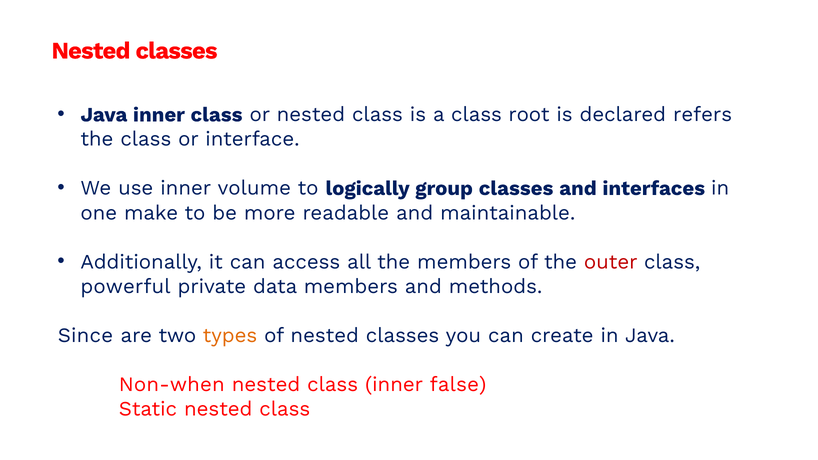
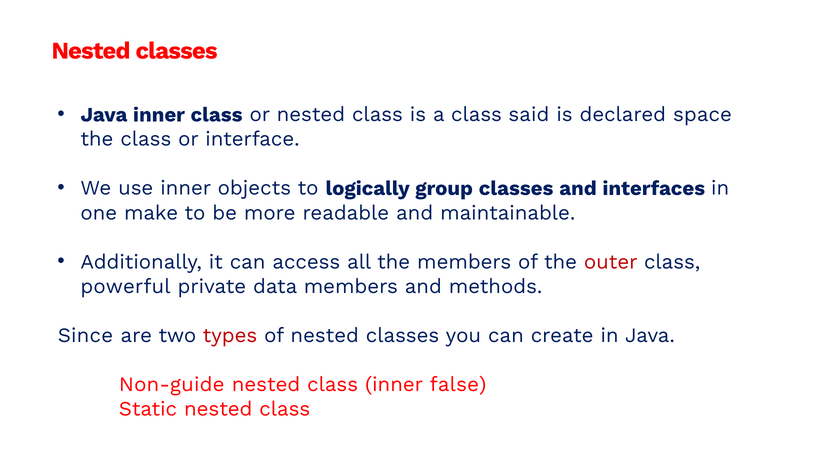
root: root -> said (529, 115)
refers: refers -> space (702, 115)
volume: volume -> objects (254, 188)
types colour: orange -> red (230, 336)
Non-when: Non-when -> Non-guide (172, 385)
